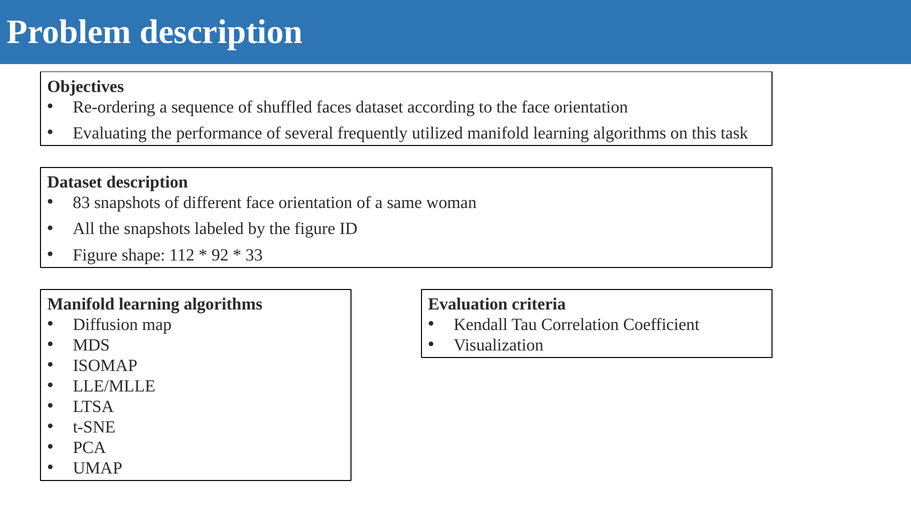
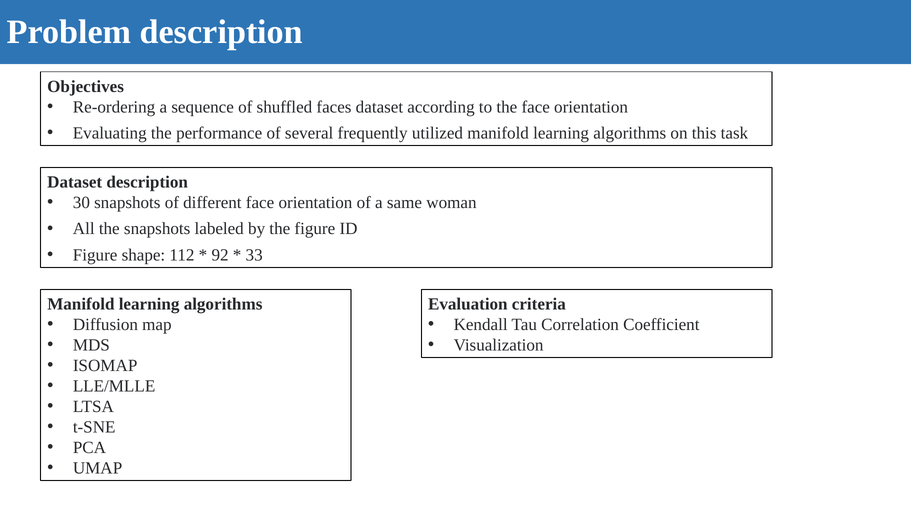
83: 83 -> 30 (81, 203)
